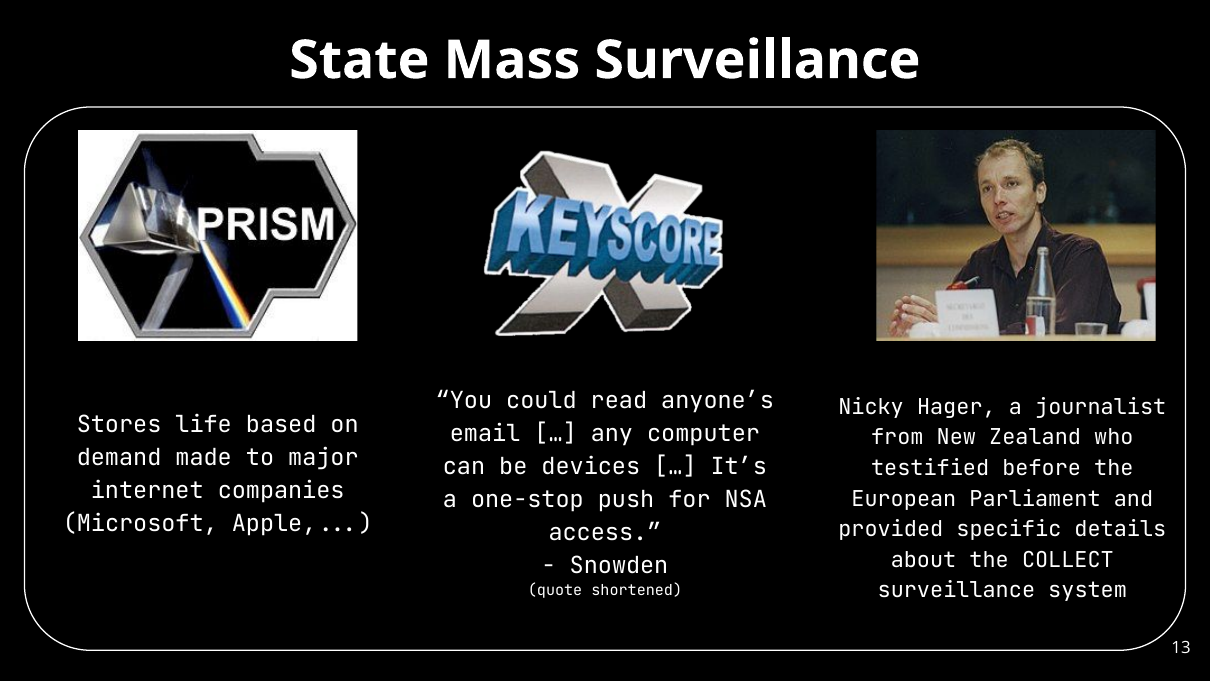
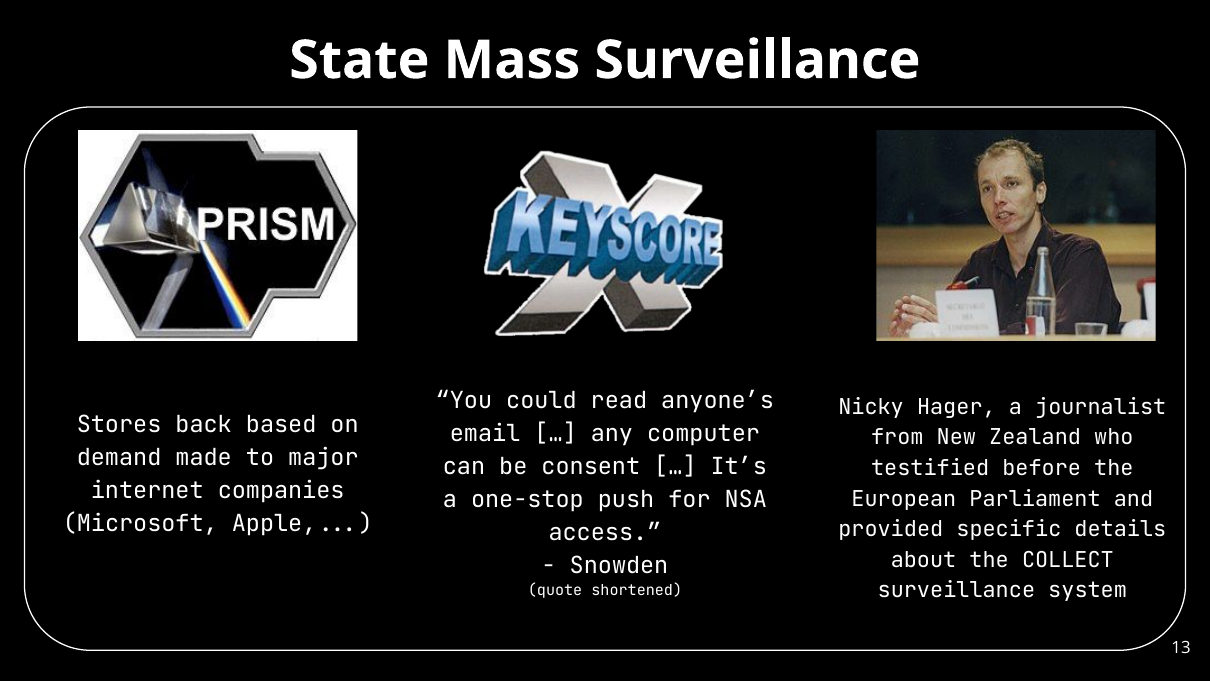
life: life -> back (204, 424)
devices: devices -> consent (591, 466)
